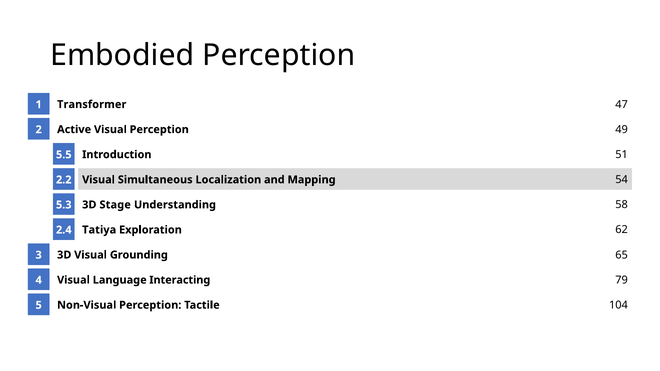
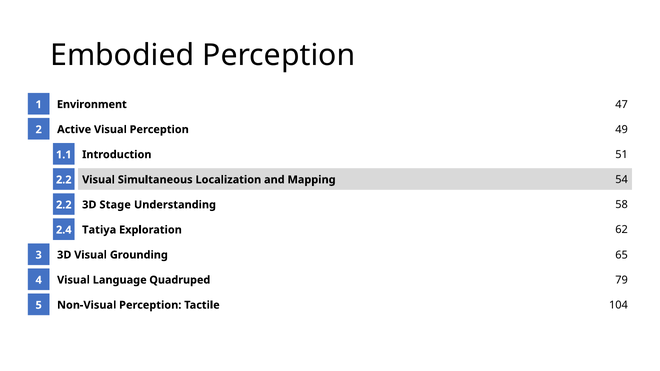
Transformer: Transformer -> Environment (92, 104)
5.5: 5.5 -> 1.1 (64, 155)
5.3: 5.3 -> 2.2 (64, 205)
Interacting: Interacting -> Quadruped (180, 280)
